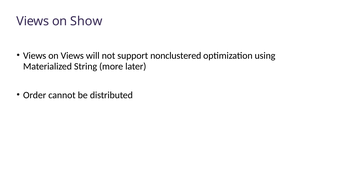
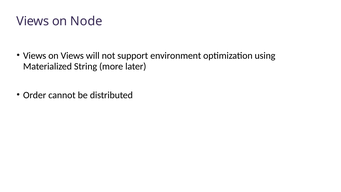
Show: Show -> Node (86, 21)
nonclustered: nonclustered -> environment (176, 56)
